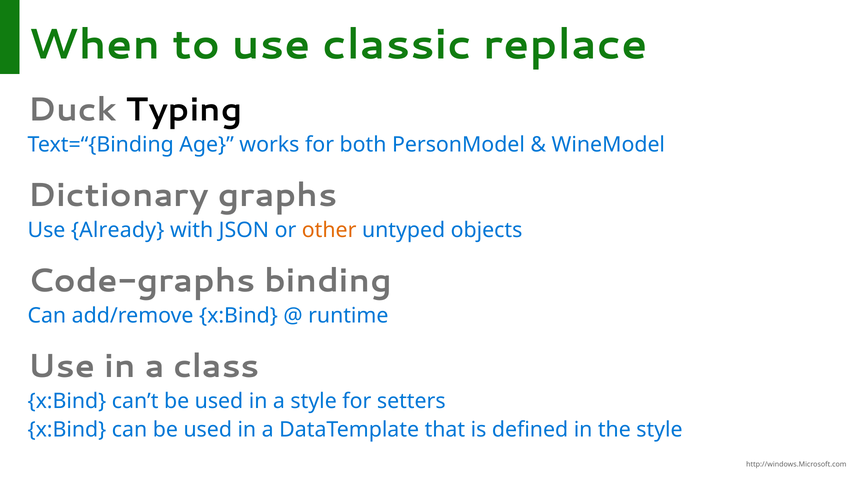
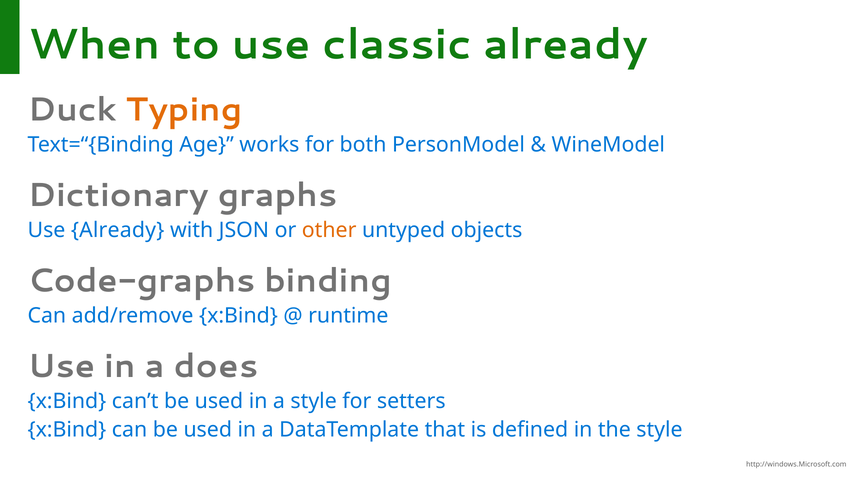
classic replace: replace -> already (565, 45)
Typing colour: black -> orange (184, 110)
class: class -> does (216, 366)
